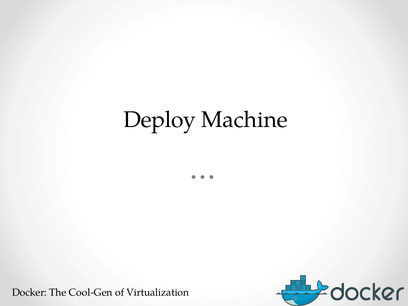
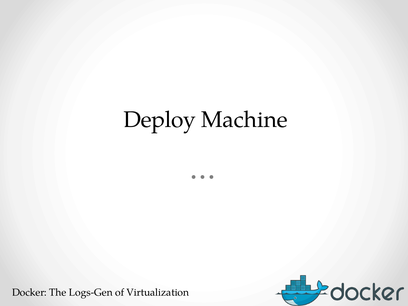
Cool-Gen: Cool-Gen -> Logs-Gen (91, 292)
